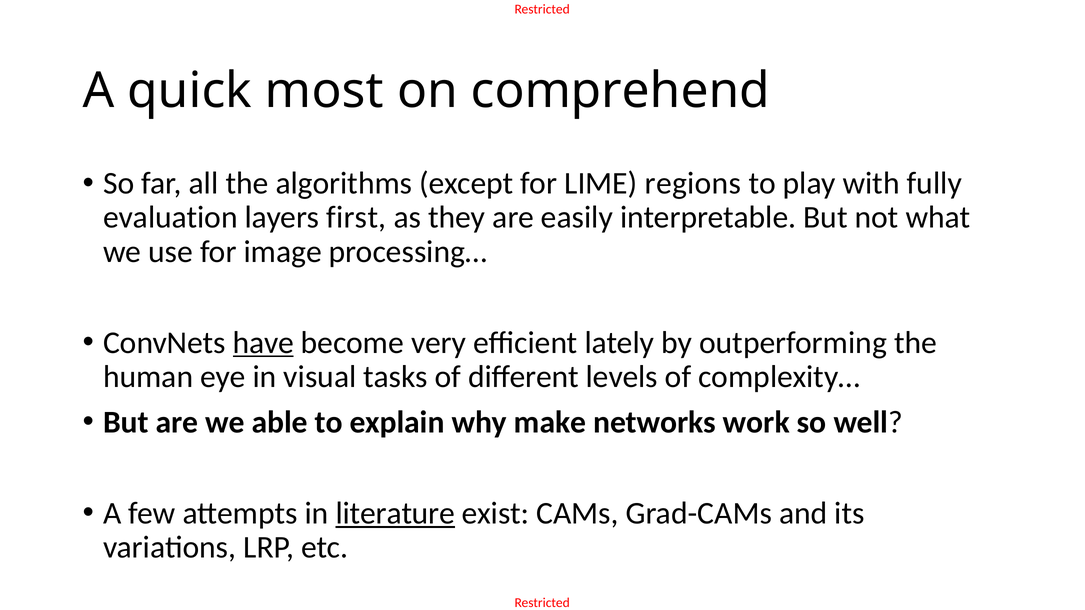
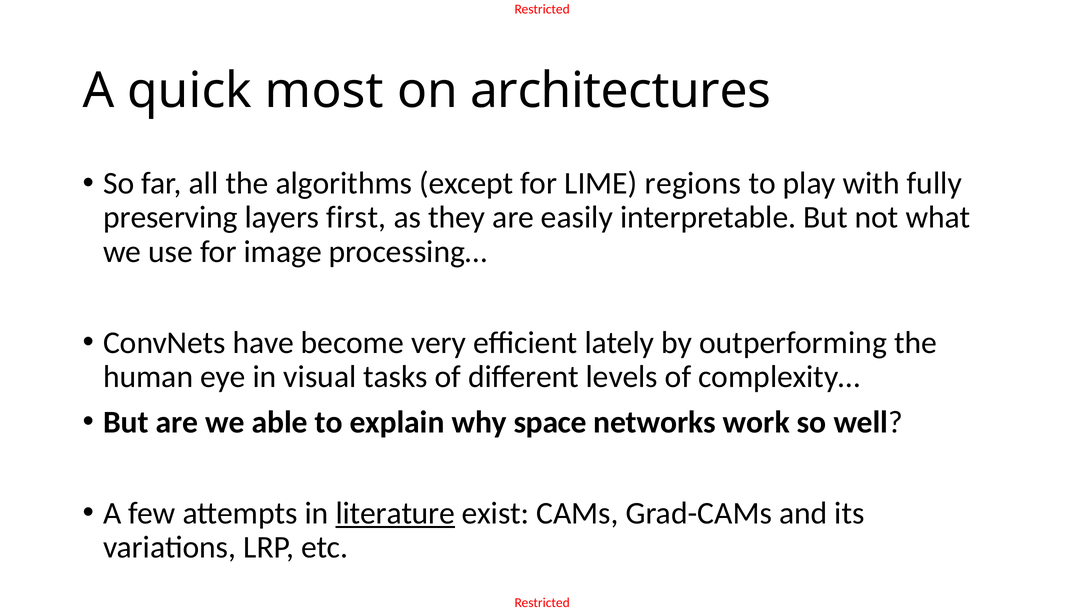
comprehend: comprehend -> architectures (620, 91)
evaluation: evaluation -> preserving (170, 218)
have underline: present -> none (263, 343)
make: make -> space (550, 422)
